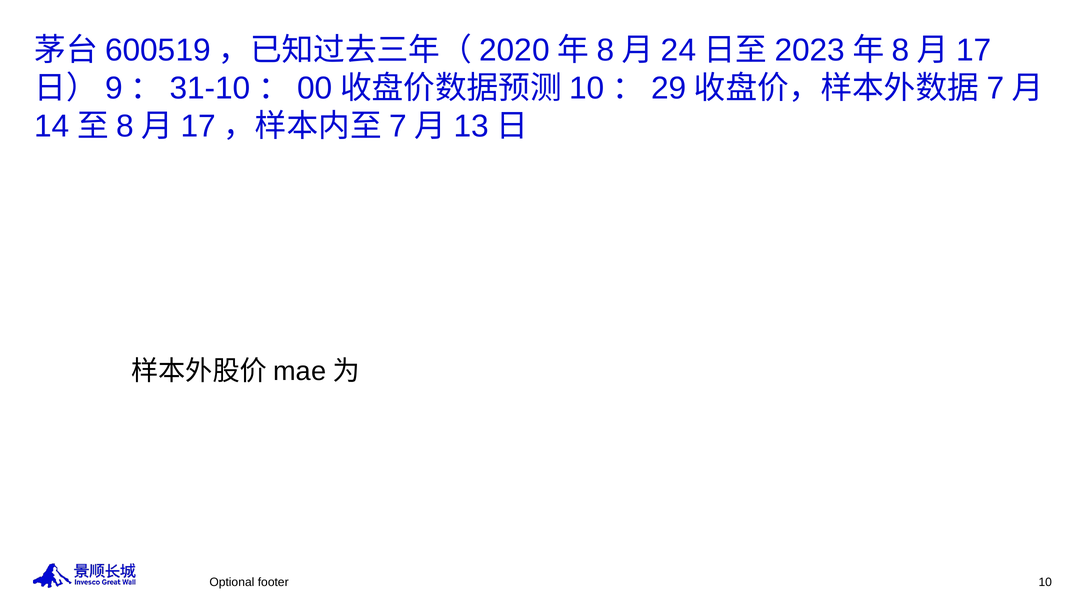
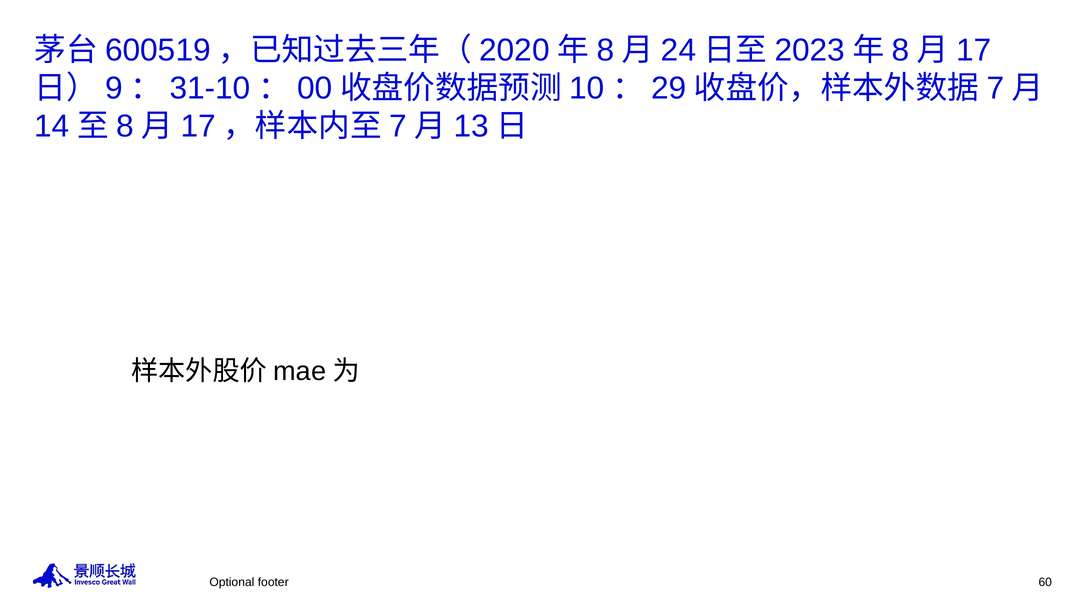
10: 10 -> 60 (1045, 582)
